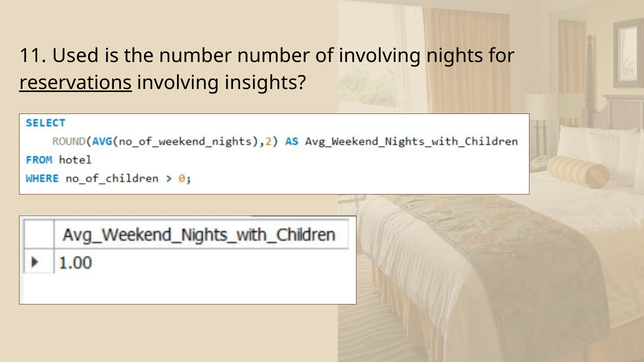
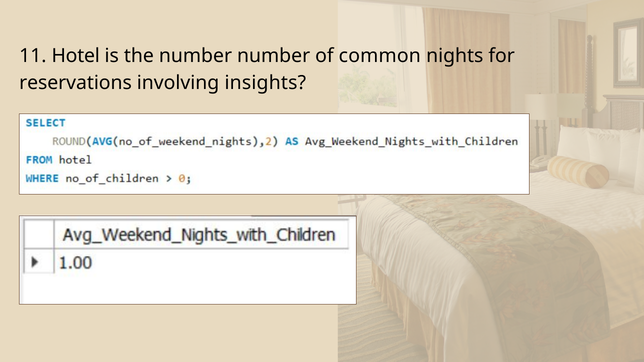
Used: Used -> Hotel (76, 56)
of involving: involving -> common (380, 56)
reservations underline: present -> none (75, 83)
